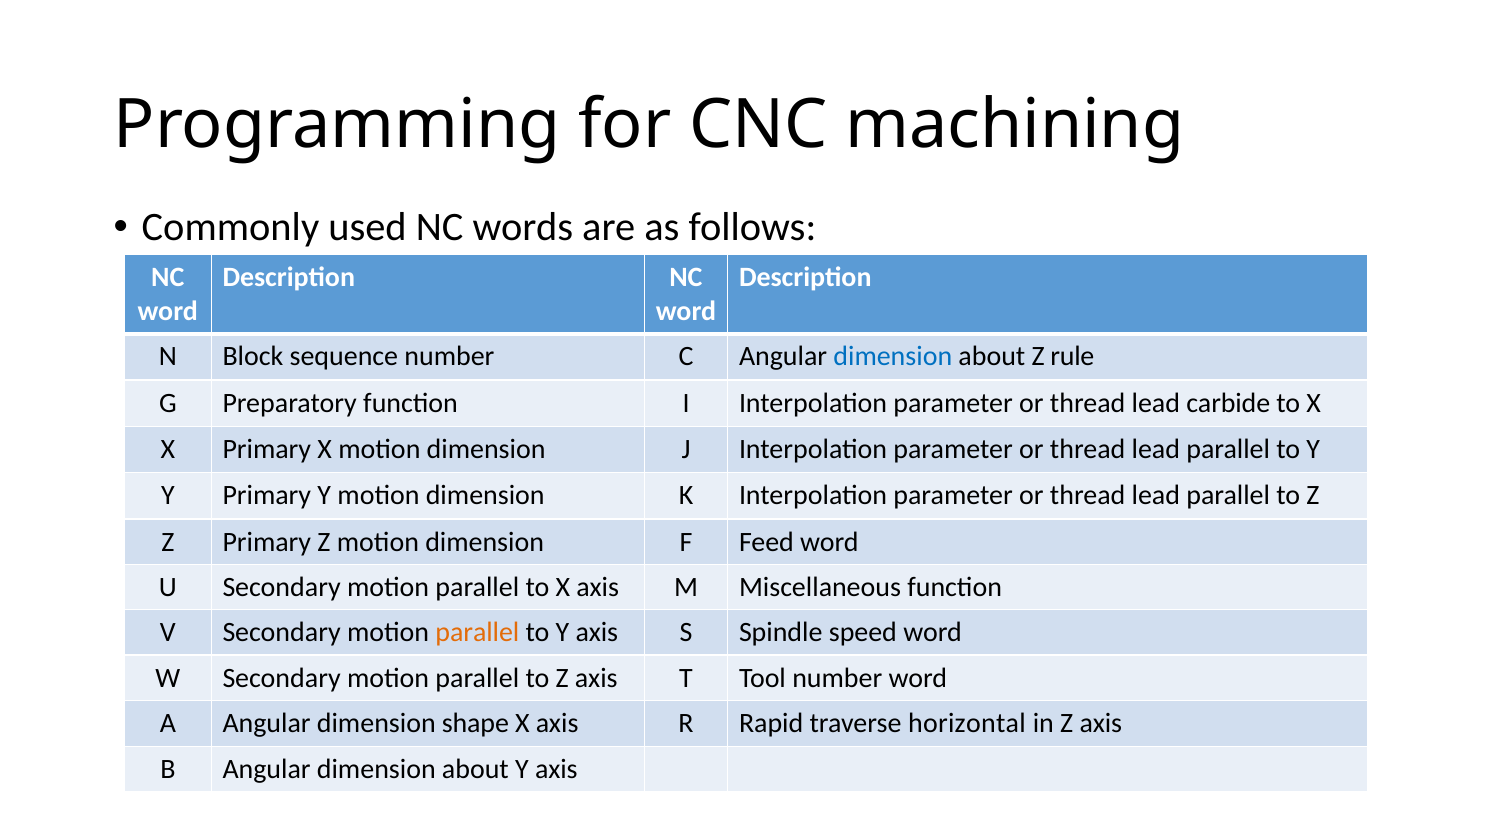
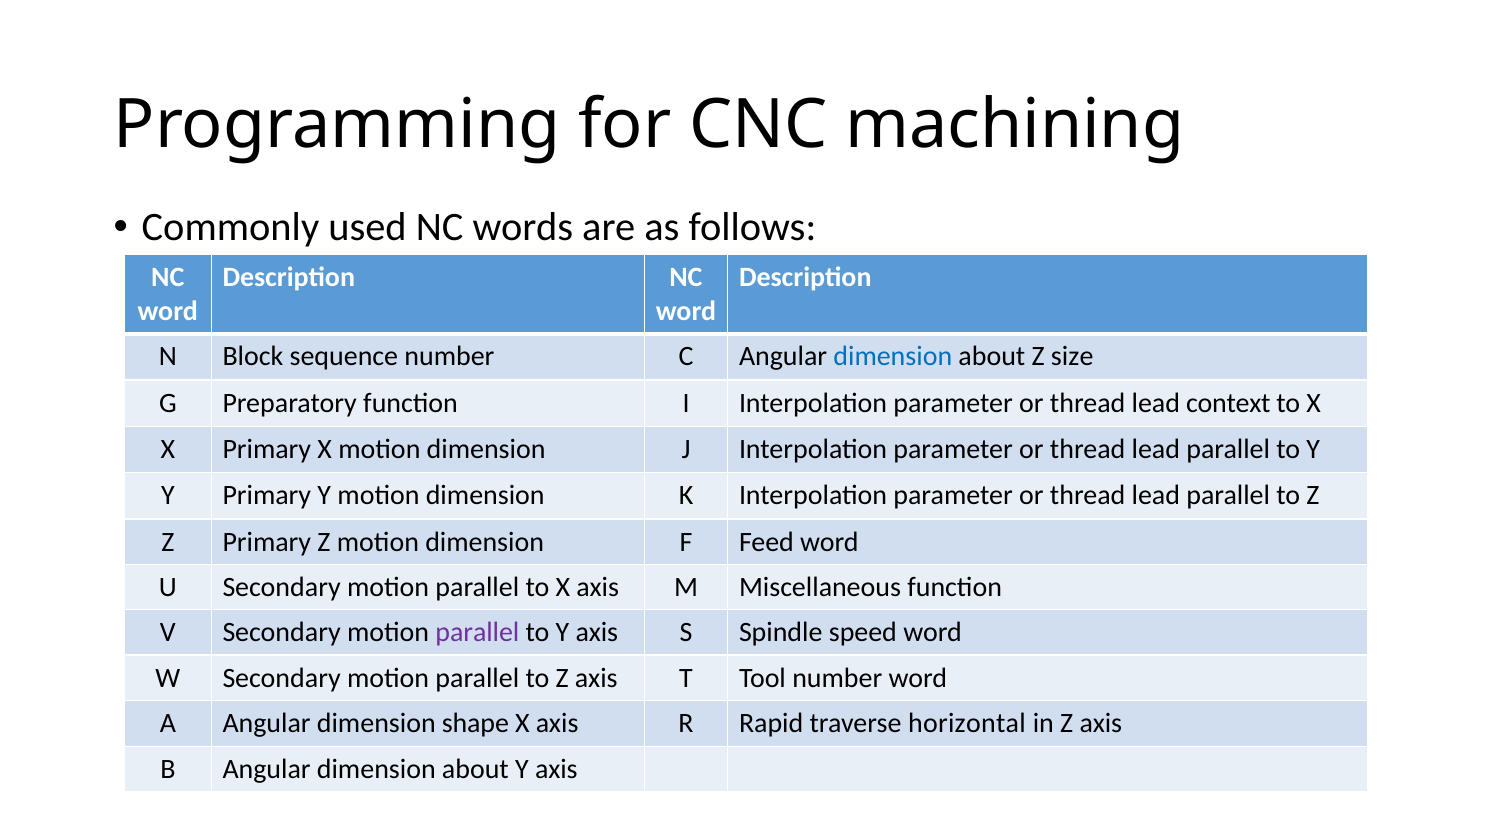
rule: rule -> size (1072, 357)
carbide: carbide -> context (1228, 403)
parallel colour: orange -> purple (477, 633)
